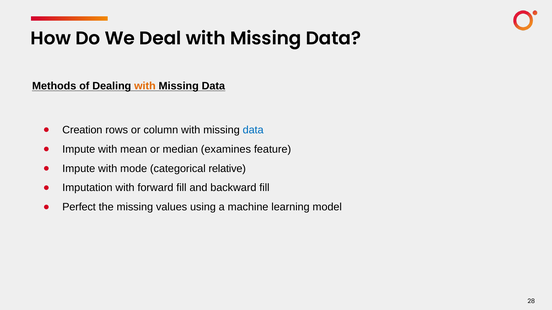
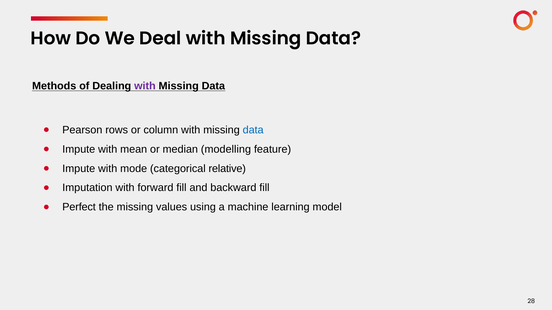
with colour: orange -> purple (145, 86)
Creation: Creation -> Pearson (82, 130)
examines: examines -> modelling (226, 149)
